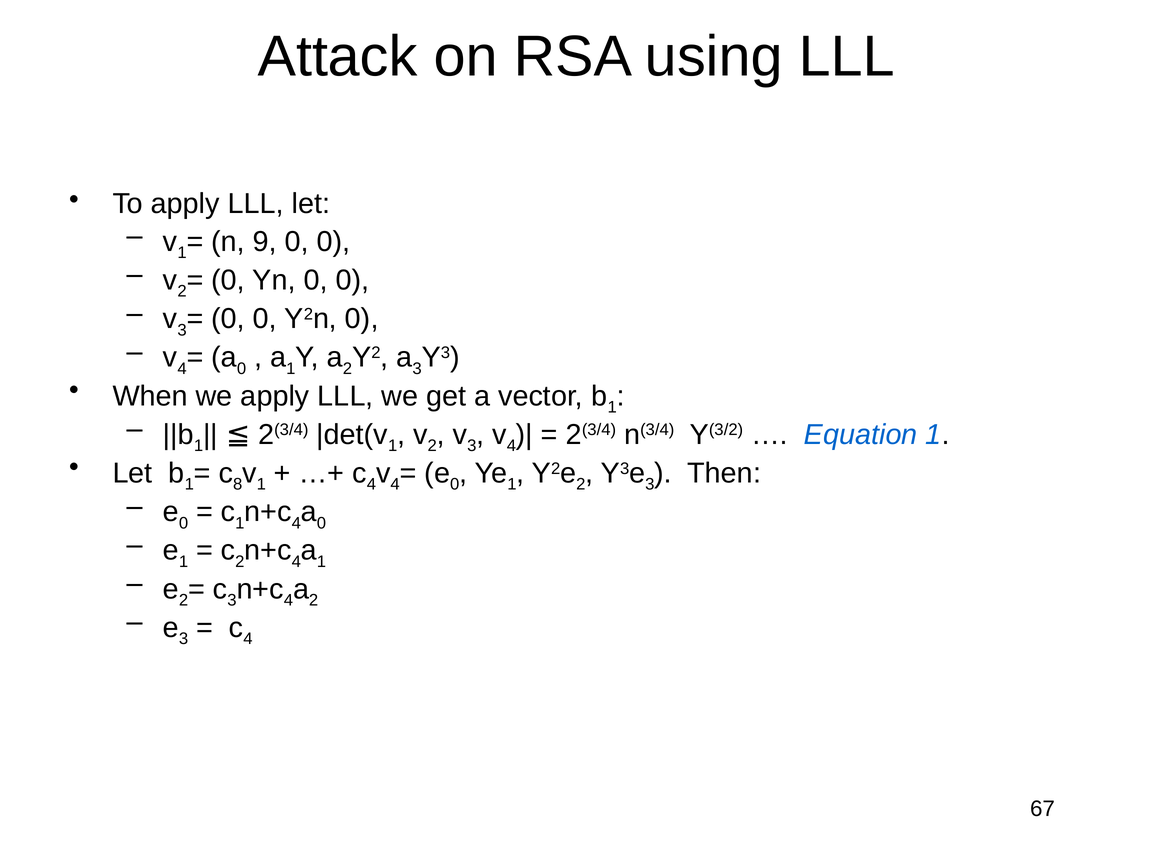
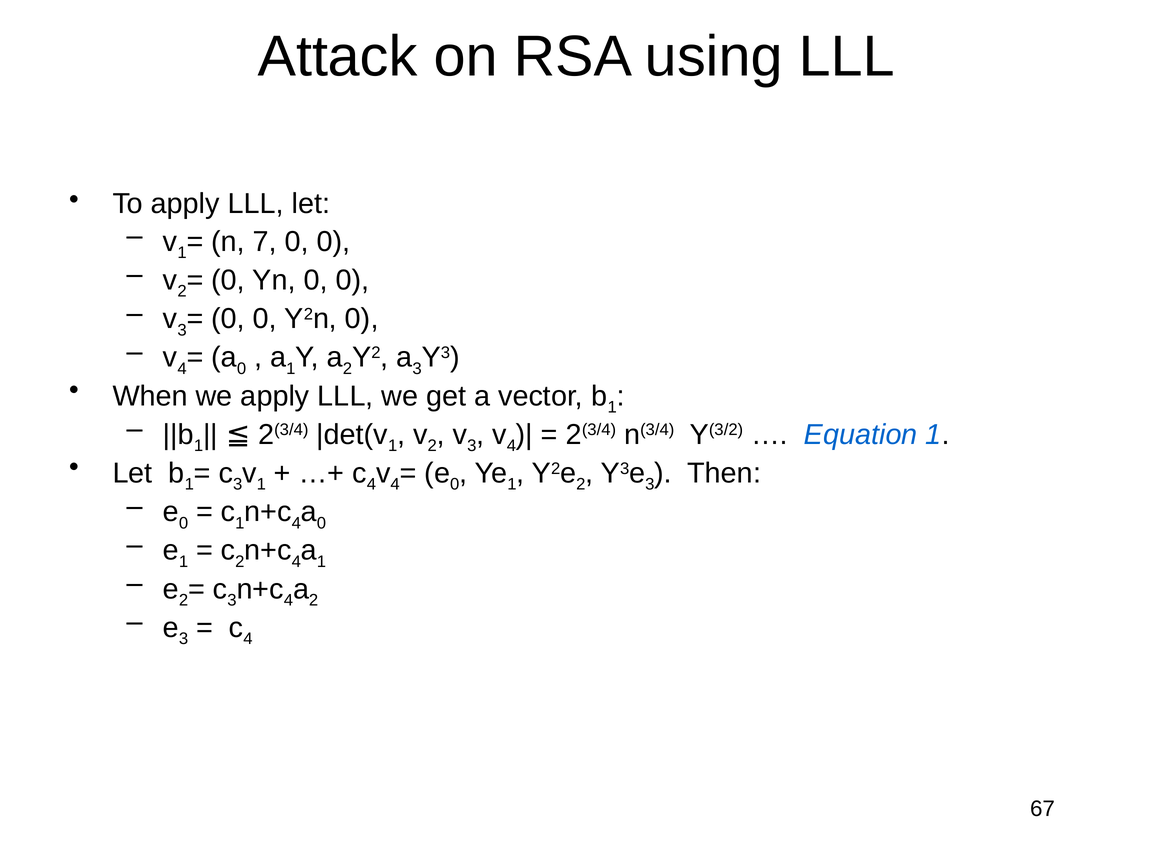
9: 9 -> 7 (265, 242)
8: 8 -> 3 (238, 484)
